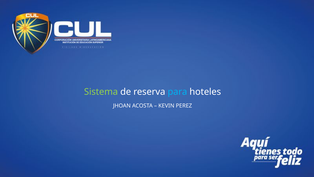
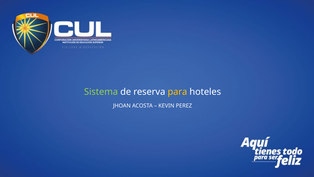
para colour: light blue -> yellow (177, 92)
